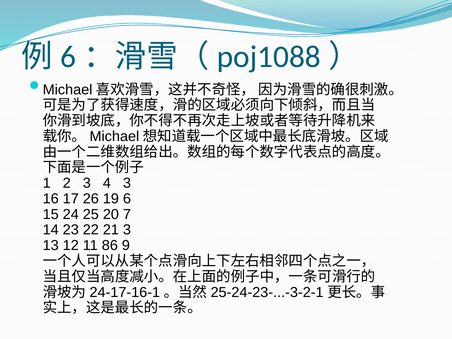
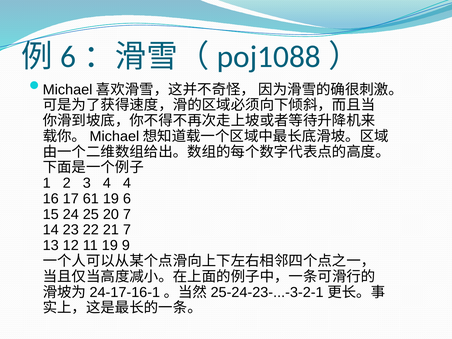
4 3: 3 -> 4 (127, 183)
26: 26 -> 61 (91, 199)
21 3: 3 -> 7 (127, 230)
11 86: 86 -> 19 (110, 245)
